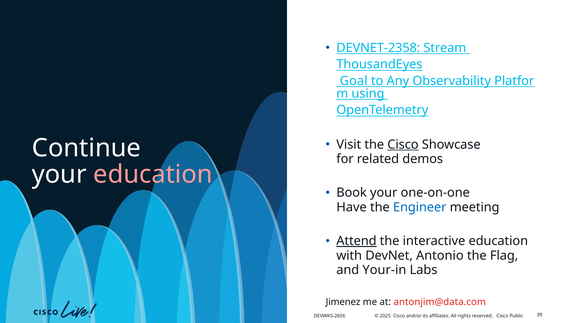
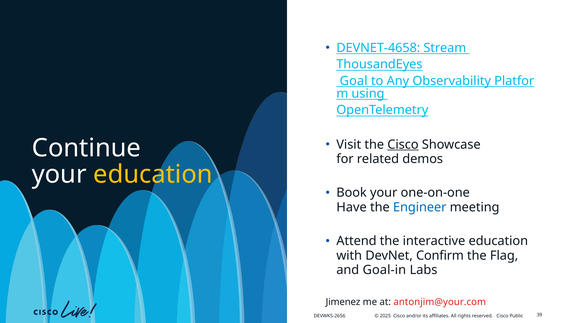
DEVNET-2358: DEVNET-2358 -> DEVNET-4658 (378, 48)
education colour: pink -> yellow (153, 174)
Attend underline: present -> none (356, 241)
Antonio: Antonio -> Confirm (440, 255)
Your-in: Your-in -> Goal-in (384, 270)
antonjim@data.com: antonjim@data.com -> antonjim@your.com (440, 302)
